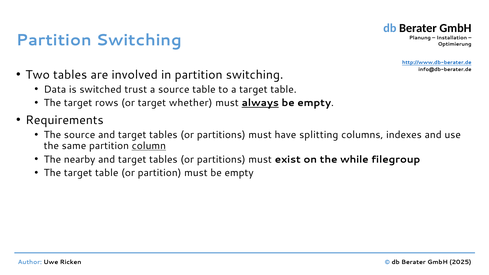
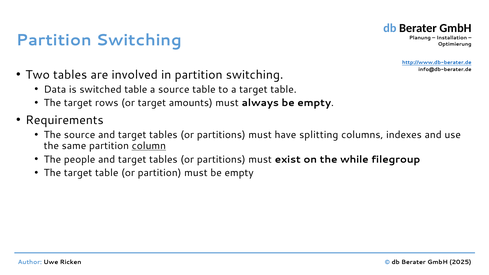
switched trust: trust -> table (136, 89)
whether: whether -> amounts (191, 103)
always underline: present -> none (260, 103)
nearby: nearby -> people (80, 159)
